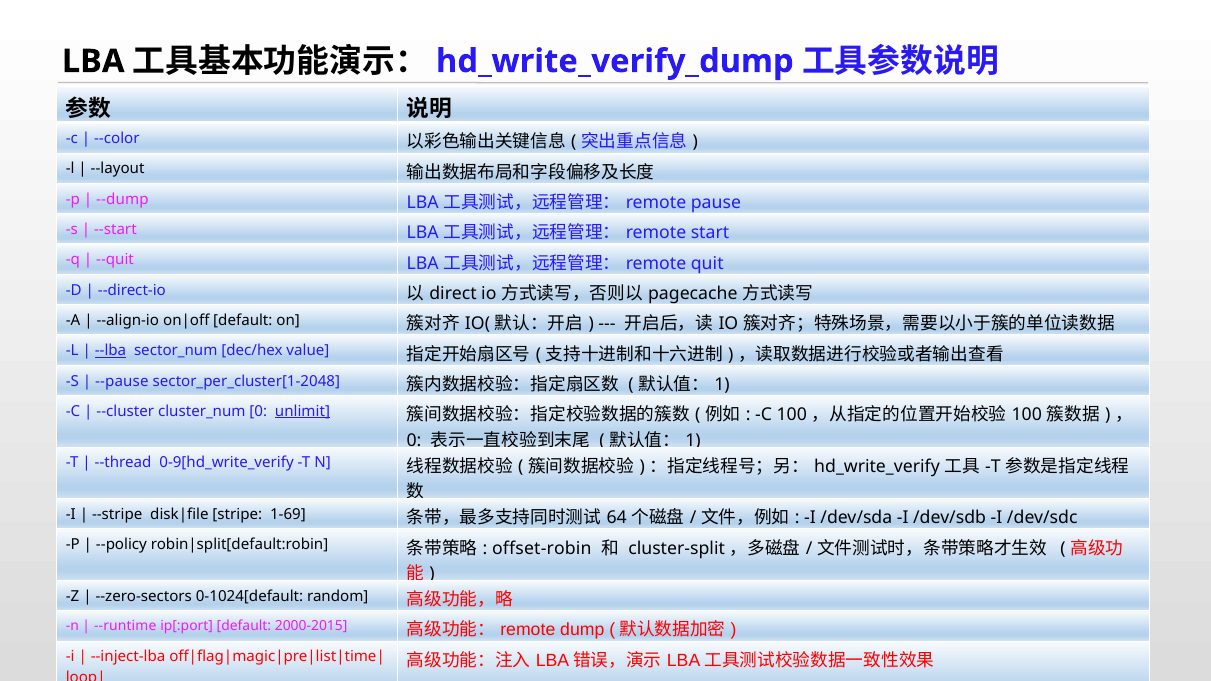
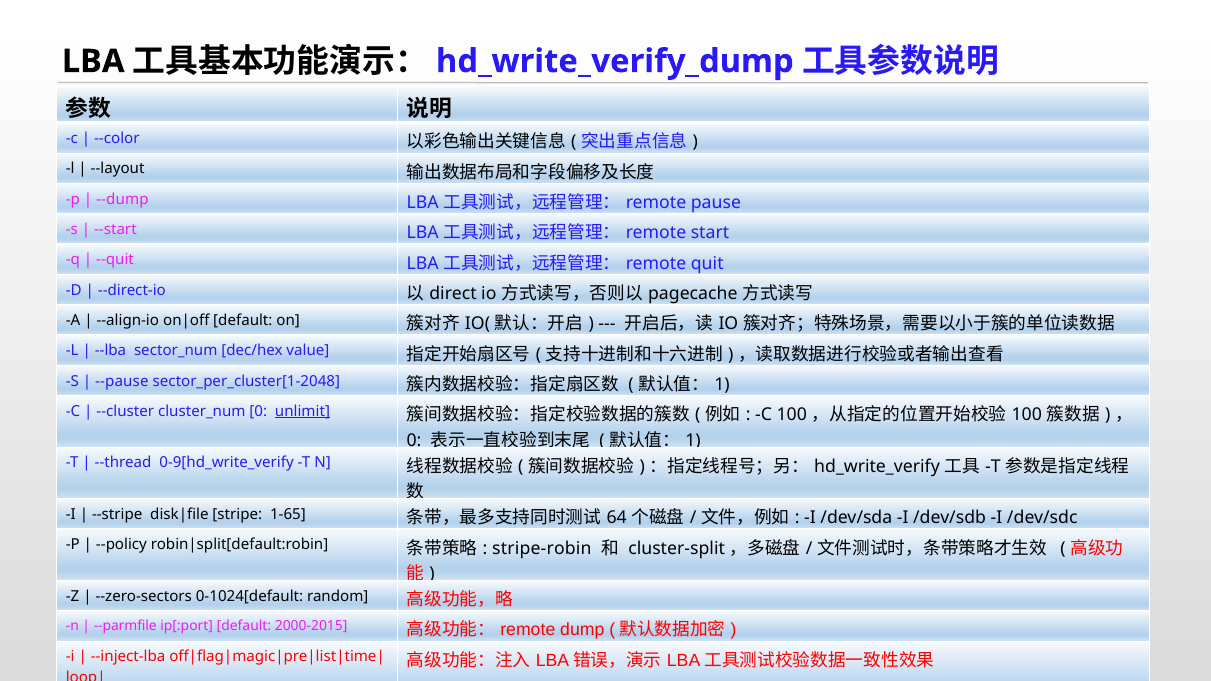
--lba underline: present -> none (110, 351)
1-69: 1-69 -> 1-65 (288, 514)
offset-robin: offset-robin -> stripe-robin (542, 548)
--runtime: --runtime -> --parmfile (125, 626)
